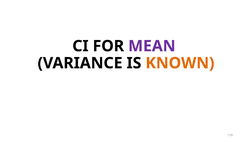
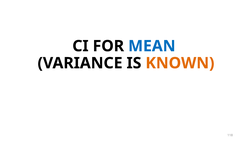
MEAN colour: purple -> blue (152, 46)
